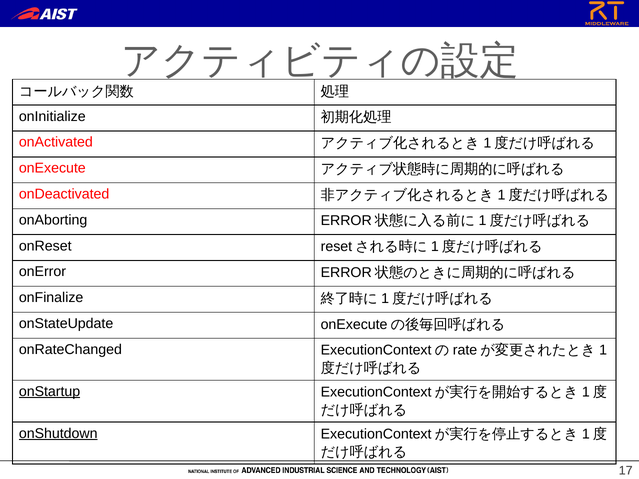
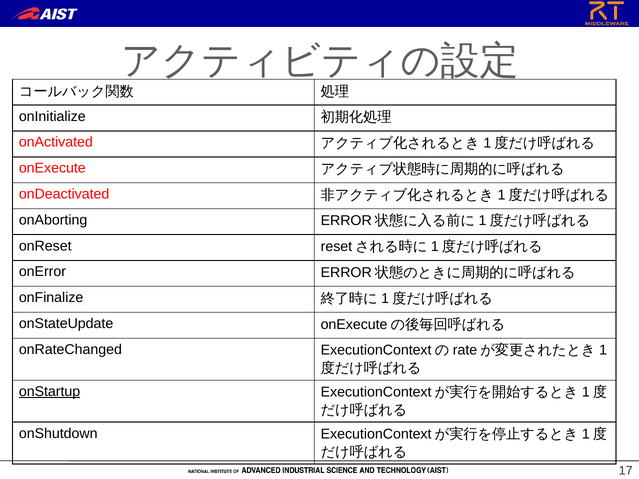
onShutdown underline: present -> none (58, 434)
